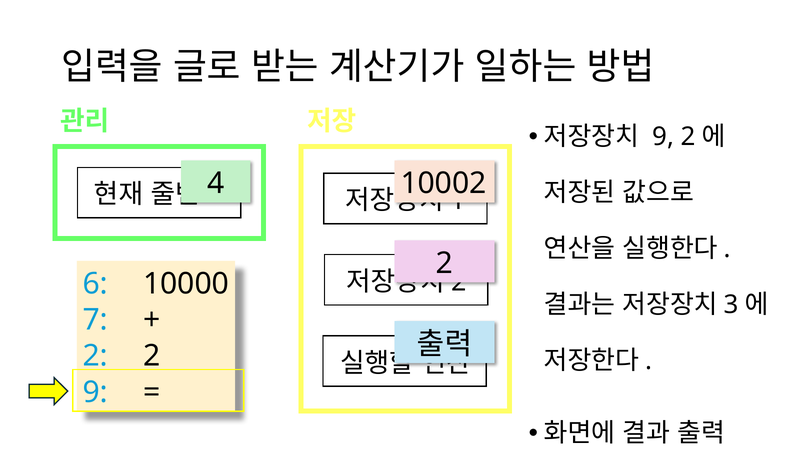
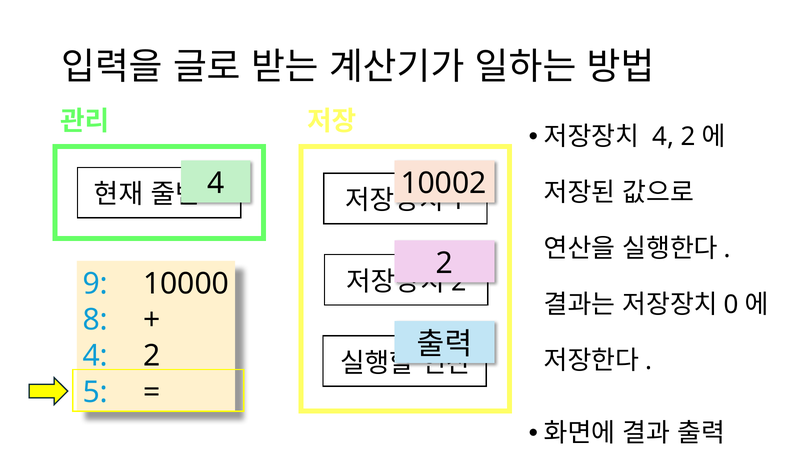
9: 9 -> 4 (663, 137)
6: 6 -> 9 (95, 284)
3: 3 -> 0 (731, 305)
7: 7 -> 8 (95, 320)
2: 2 -> 4 (95, 357)
9: 9 -> 5 (95, 393)
